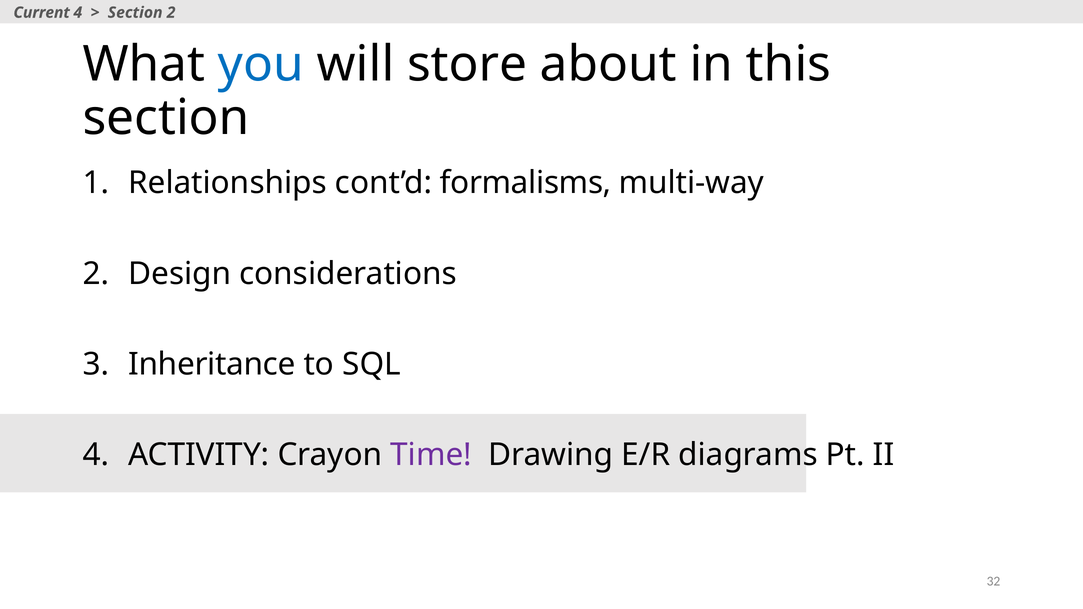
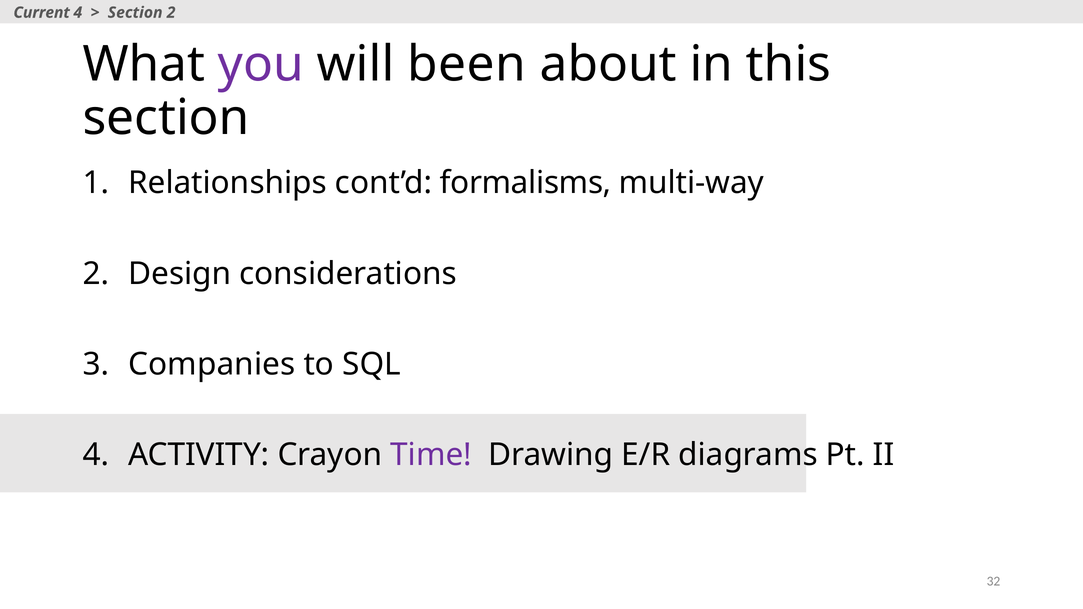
you colour: blue -> purple (261, 64)
store: store -> been (467, 64)
Inheritance: Inheritance -> Companies (212, 364)
